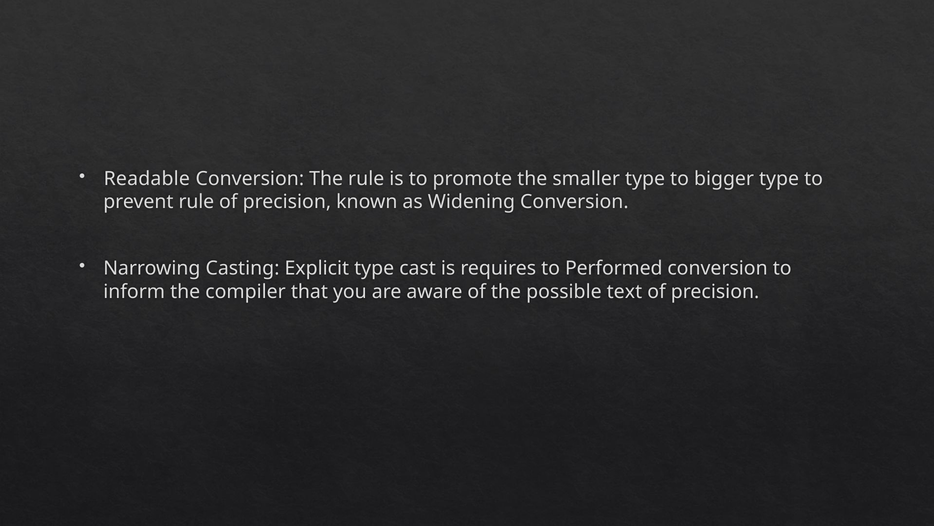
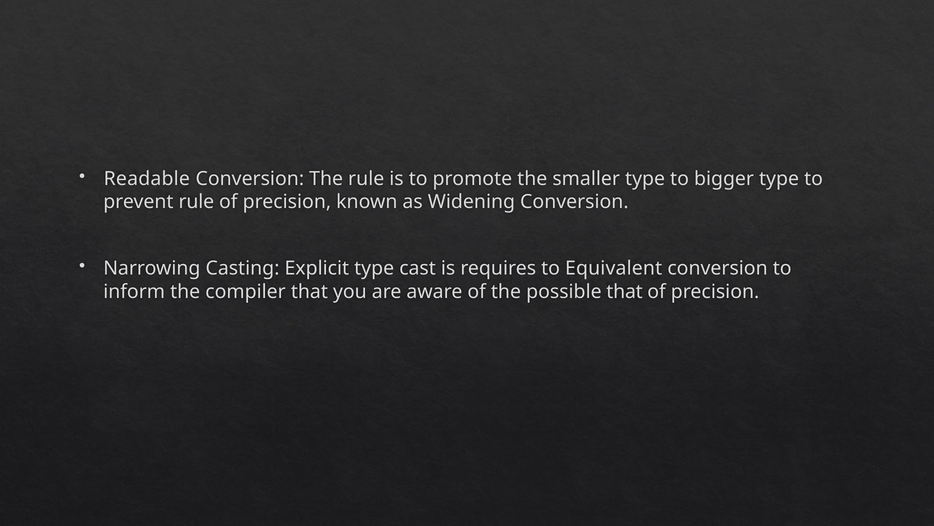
Performed: Performed -> Equivalent (614, 268)
possible text: text -> that (625, 291)
